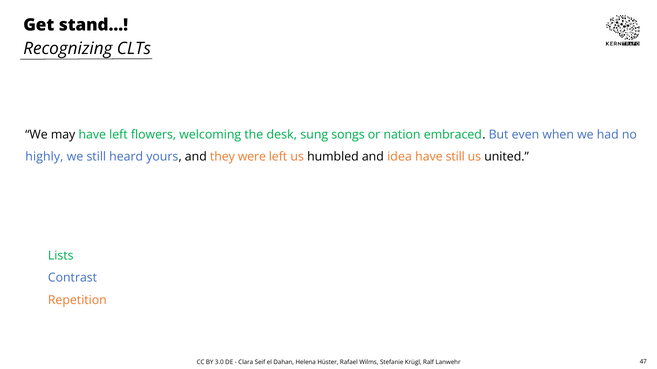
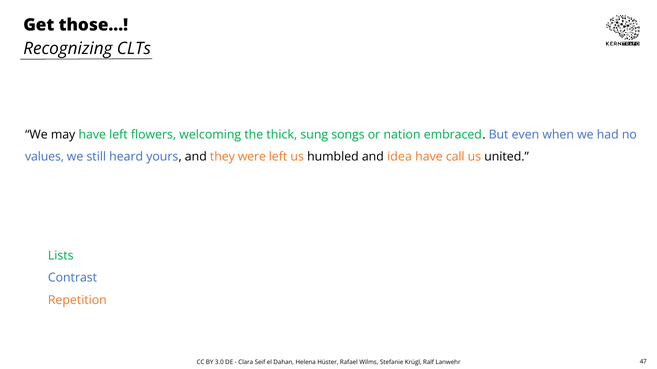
stand: stand -> those (93, 25)
desk: desk -> thick (282, 135)
highly: highly -> values (45, 157)
have still: still -> call (455, 157)
